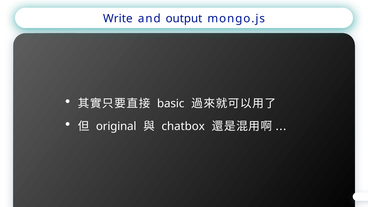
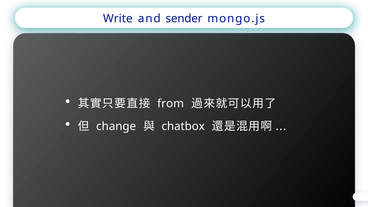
output: output -> sender (184, 19)
basic: basic -> from (171, 104)
original: original -> change (116, 126)
